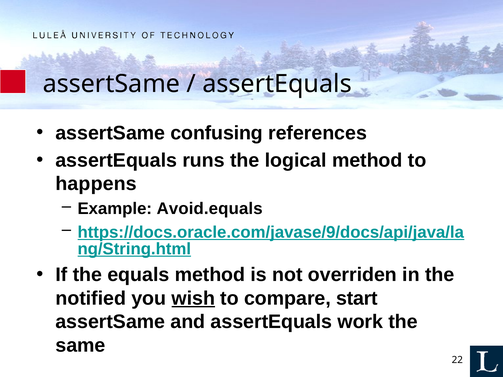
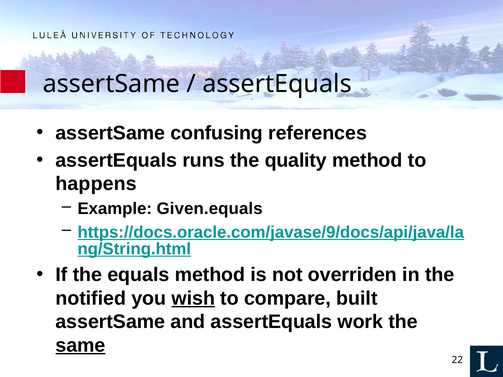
logical: logical -> quality (296, 160)
Avoid.equals: Avoid.equals -> Given.equals (210, 209)
start: start -> built (357, 298)
same underline: none -> present (80, 345)
